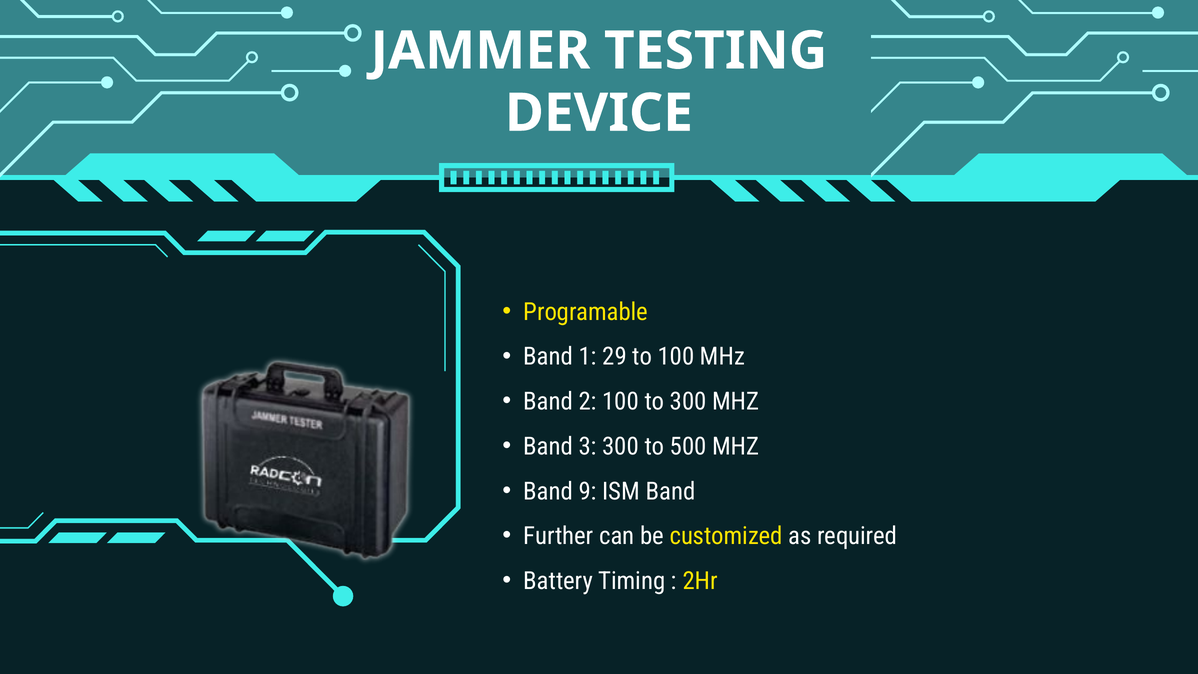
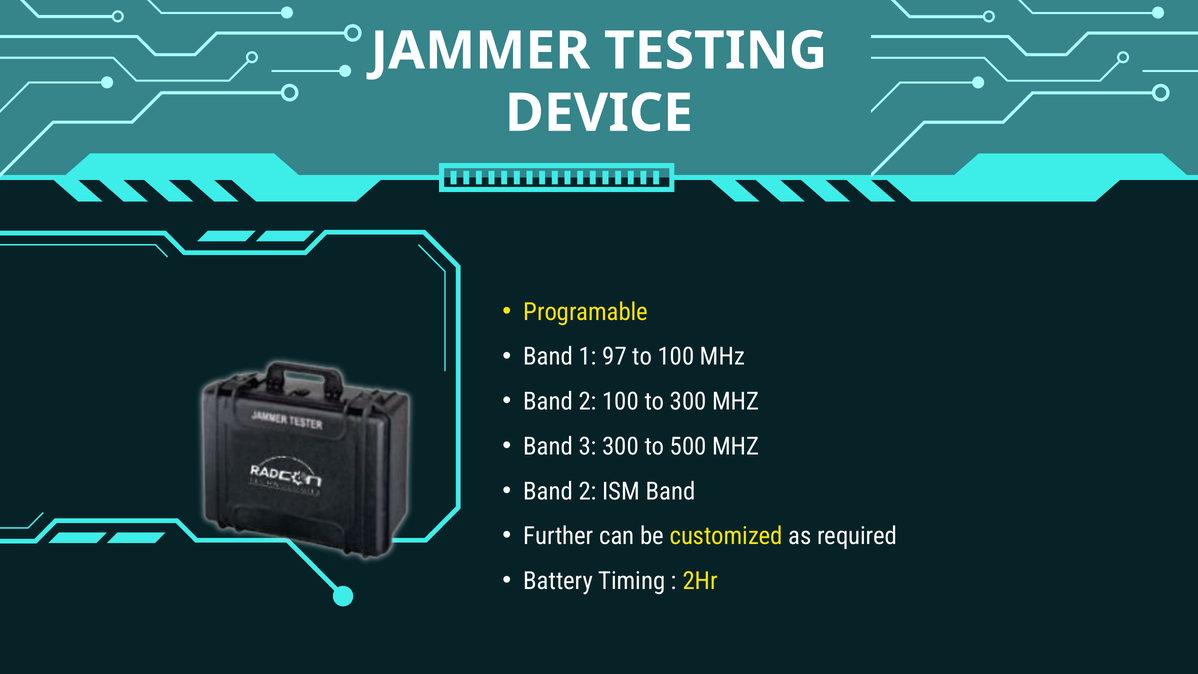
29: 29 -> 97 (615, 357)
9: 9 -> 2 (588, 491)
